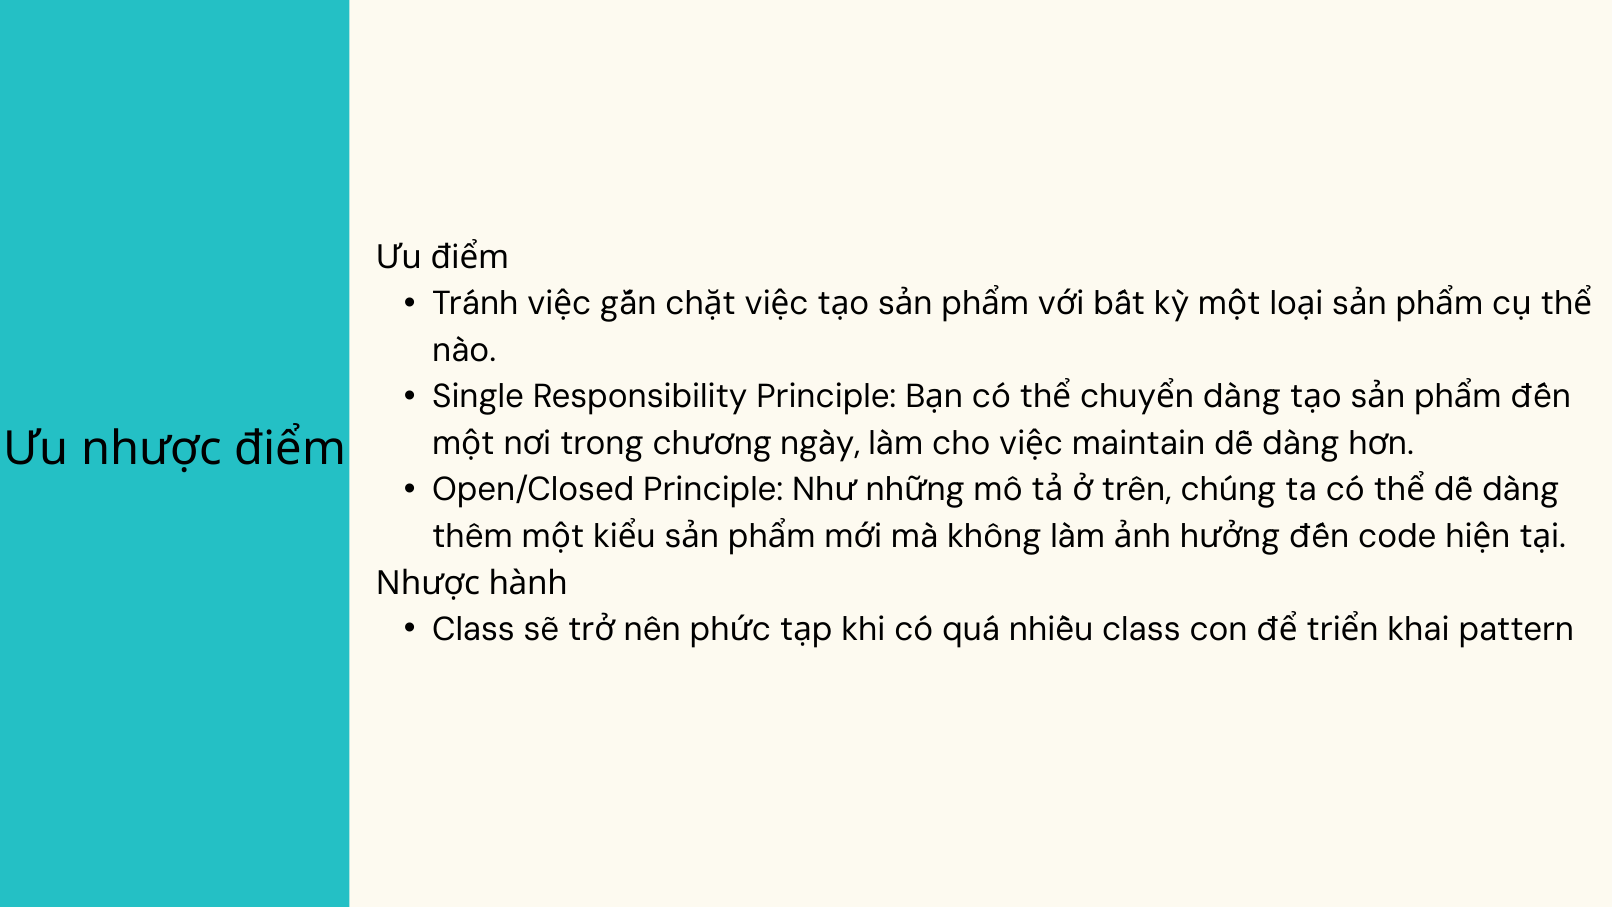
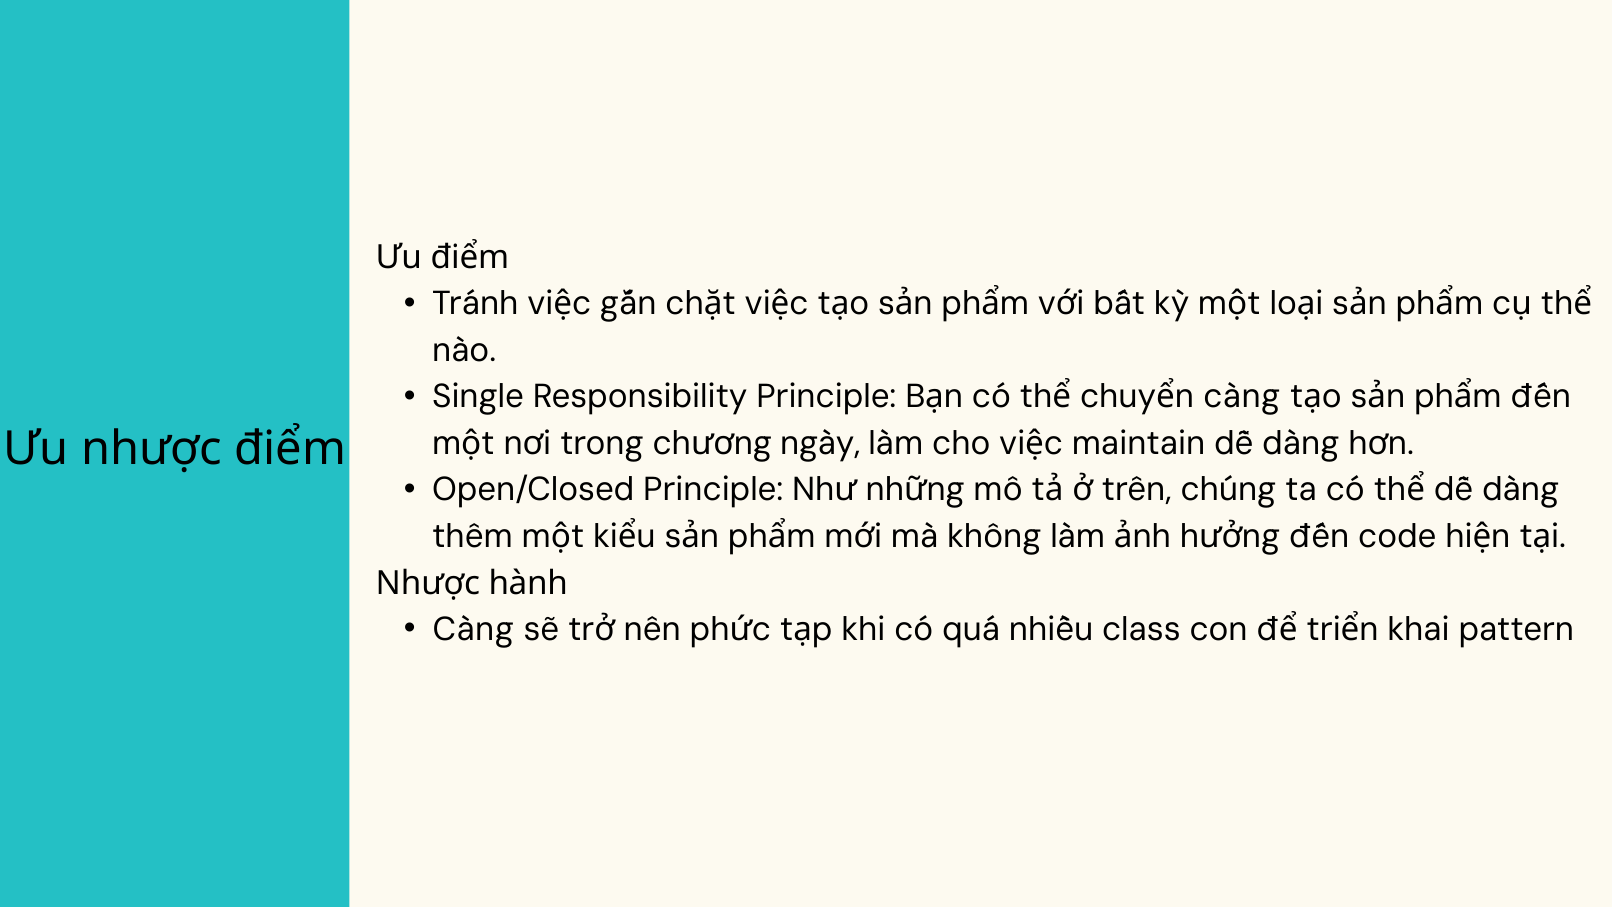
dàng: dàng -> càng (1242, 397)
Class: Class -> Càng (473, 629)
